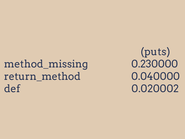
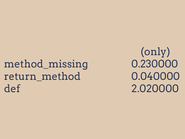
puts: puts -> only (155, 52)
0.020002: 0.020002 -> 2.020000 (155, 89)
